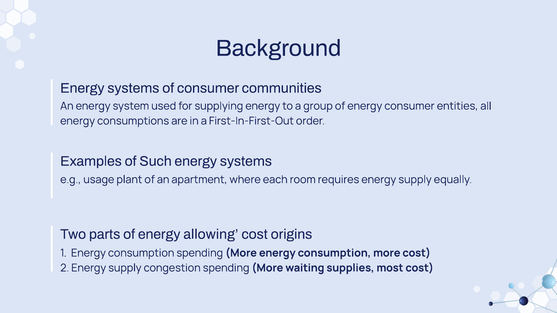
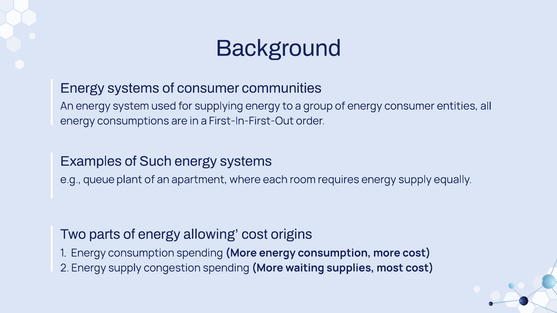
usage: usage -> queue (99, 180)
